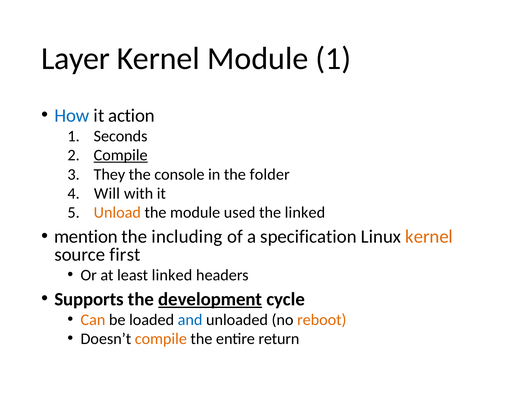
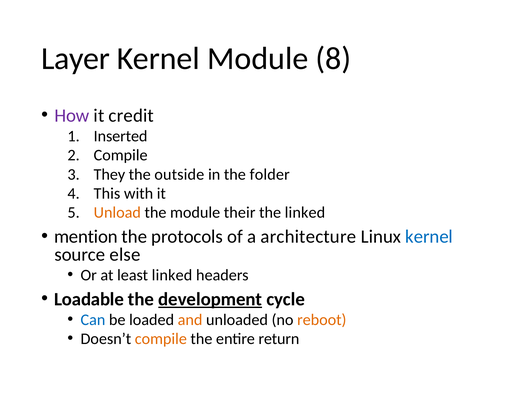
Module 1: 1 -> 8 (333, 59)
How colour: blue -> purple (72, 115)
action: action -> credit (131, 115)
Seconds: Seconds -> Inserted (121, 136)
Compile underline: present -> none (121, 155)
console: console -> outside (179, 174)
Will: Will -> This (107, 194)
used: used -> their (240, 213)
including: including -> protocols (187, 237)
specification: specification -> architecture (308, 237)
kernel colour: orange -> blue (429, 237)
first: first -> else (125, 255)
Supports: Supports -> Loadable (89, 299)
Can colour: orange -> blue (93, 320)
and colour: blue -> orange (190, 320)
